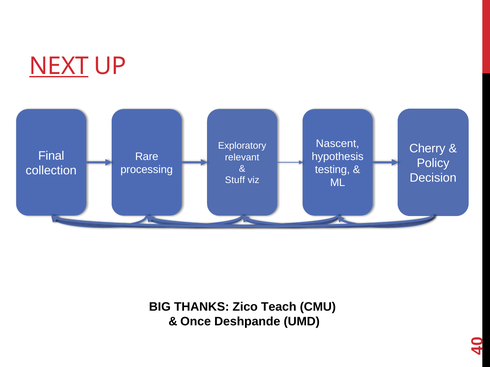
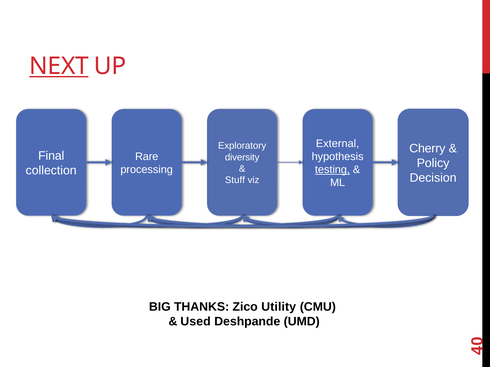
Nascent: Nascent -> External (338, 144)
relevant: relevant -> diversity (242, 157)
testing underline: none -> present (332, 170)
Teach: Teach -> Utility (279, 307)
Once: Once -> Used (196, 322)
